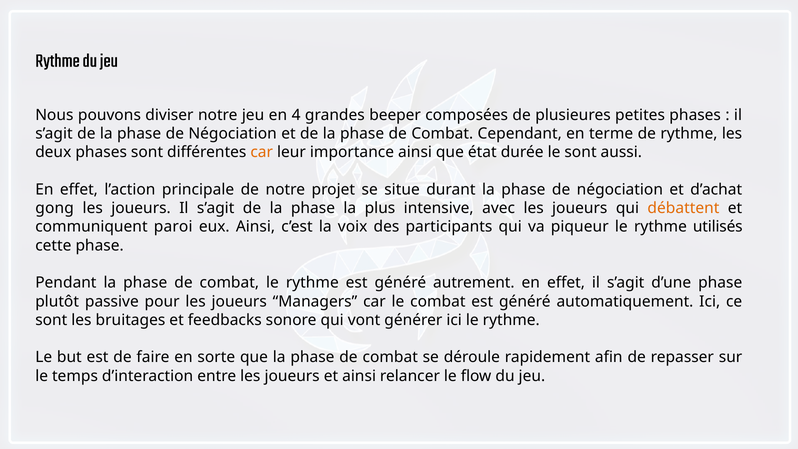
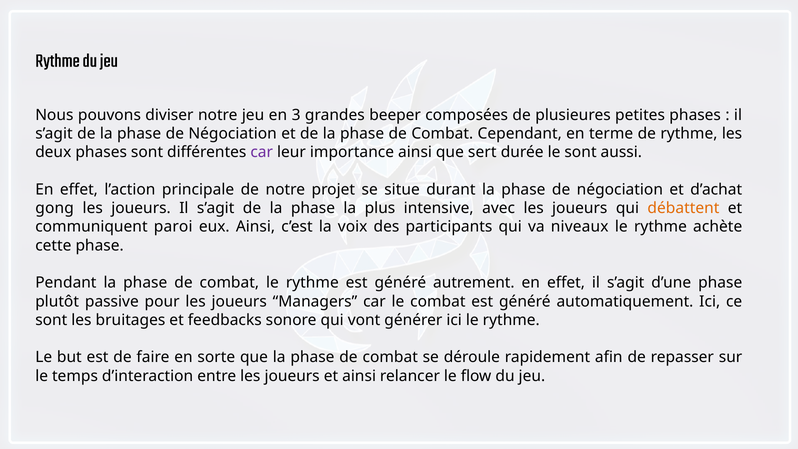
4: 4 -> 3 (296, 115)
car colour: orange -> purple (262, 152)
état: état -> sert (482, 152)
piqueur: piqueur -> niveaux (580, 227)
utilisés: utilisés -> achète (718, 227)
